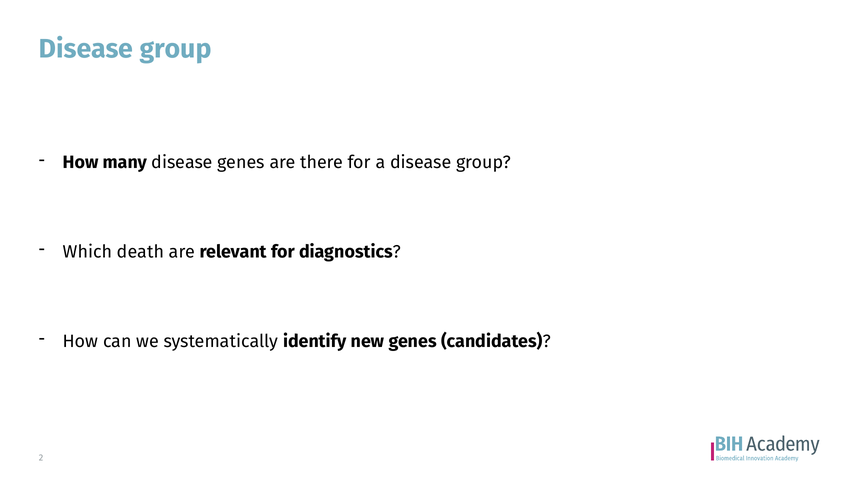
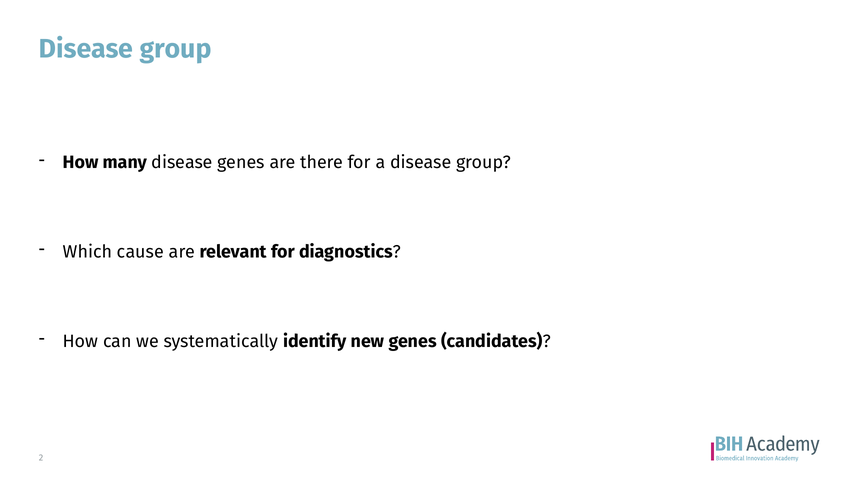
death: death -> cause (140, 252)
